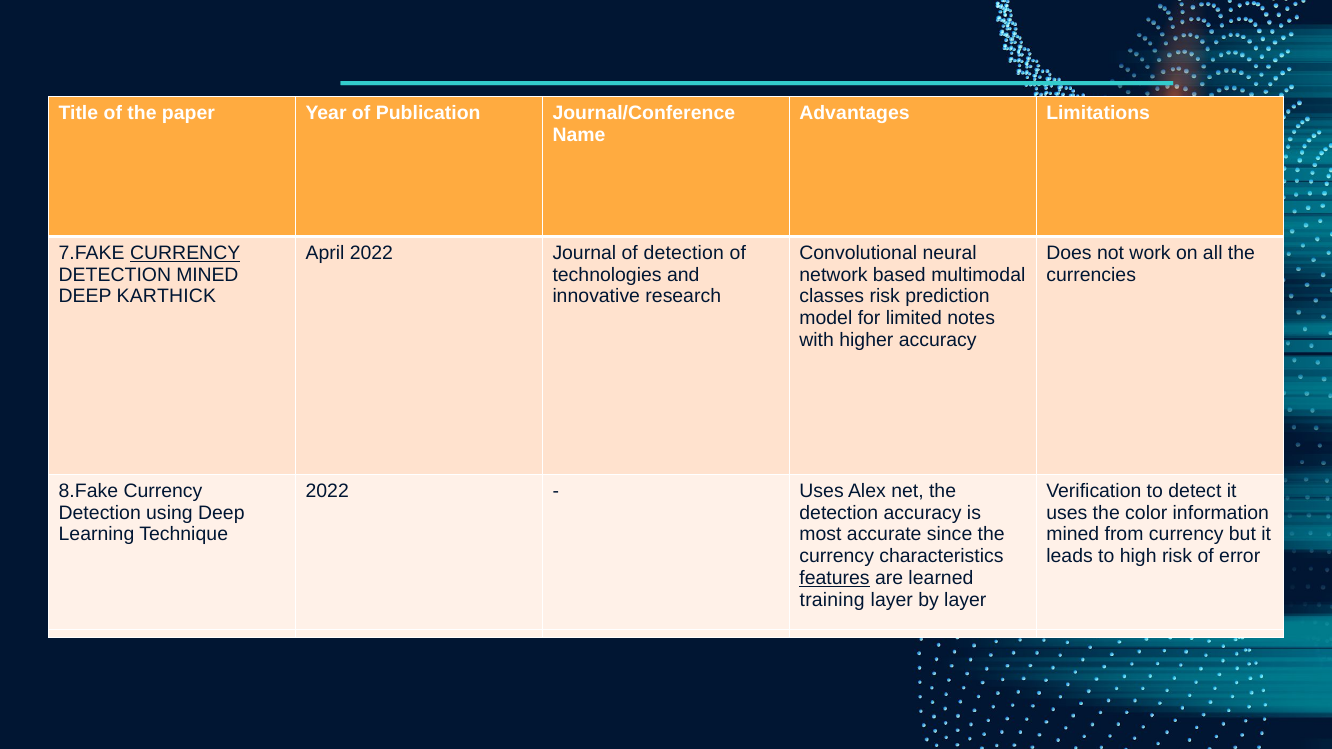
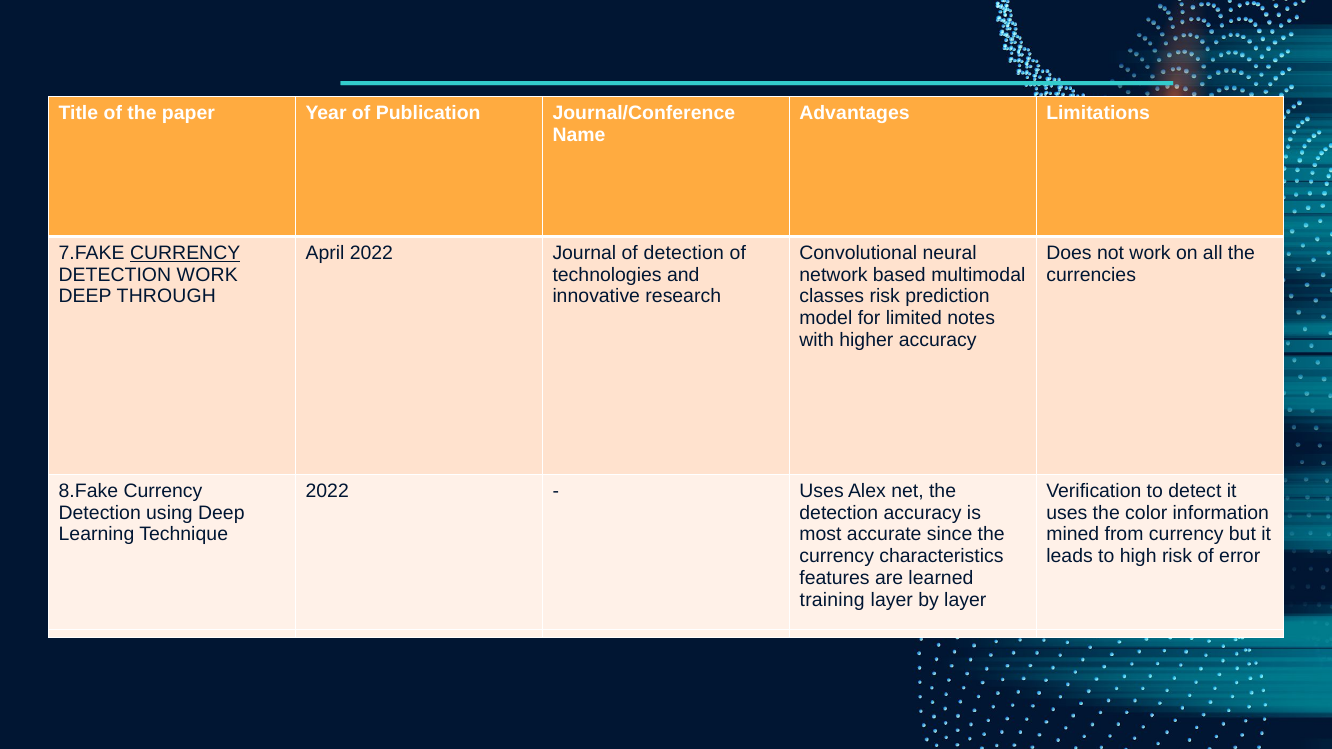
DETECTION MINED: MINED -> WORK (207, 275)
DEEP KARTHICK: KARTHICK -> THROUGH (166, 297)
features underline: present -> none (835, 578)
